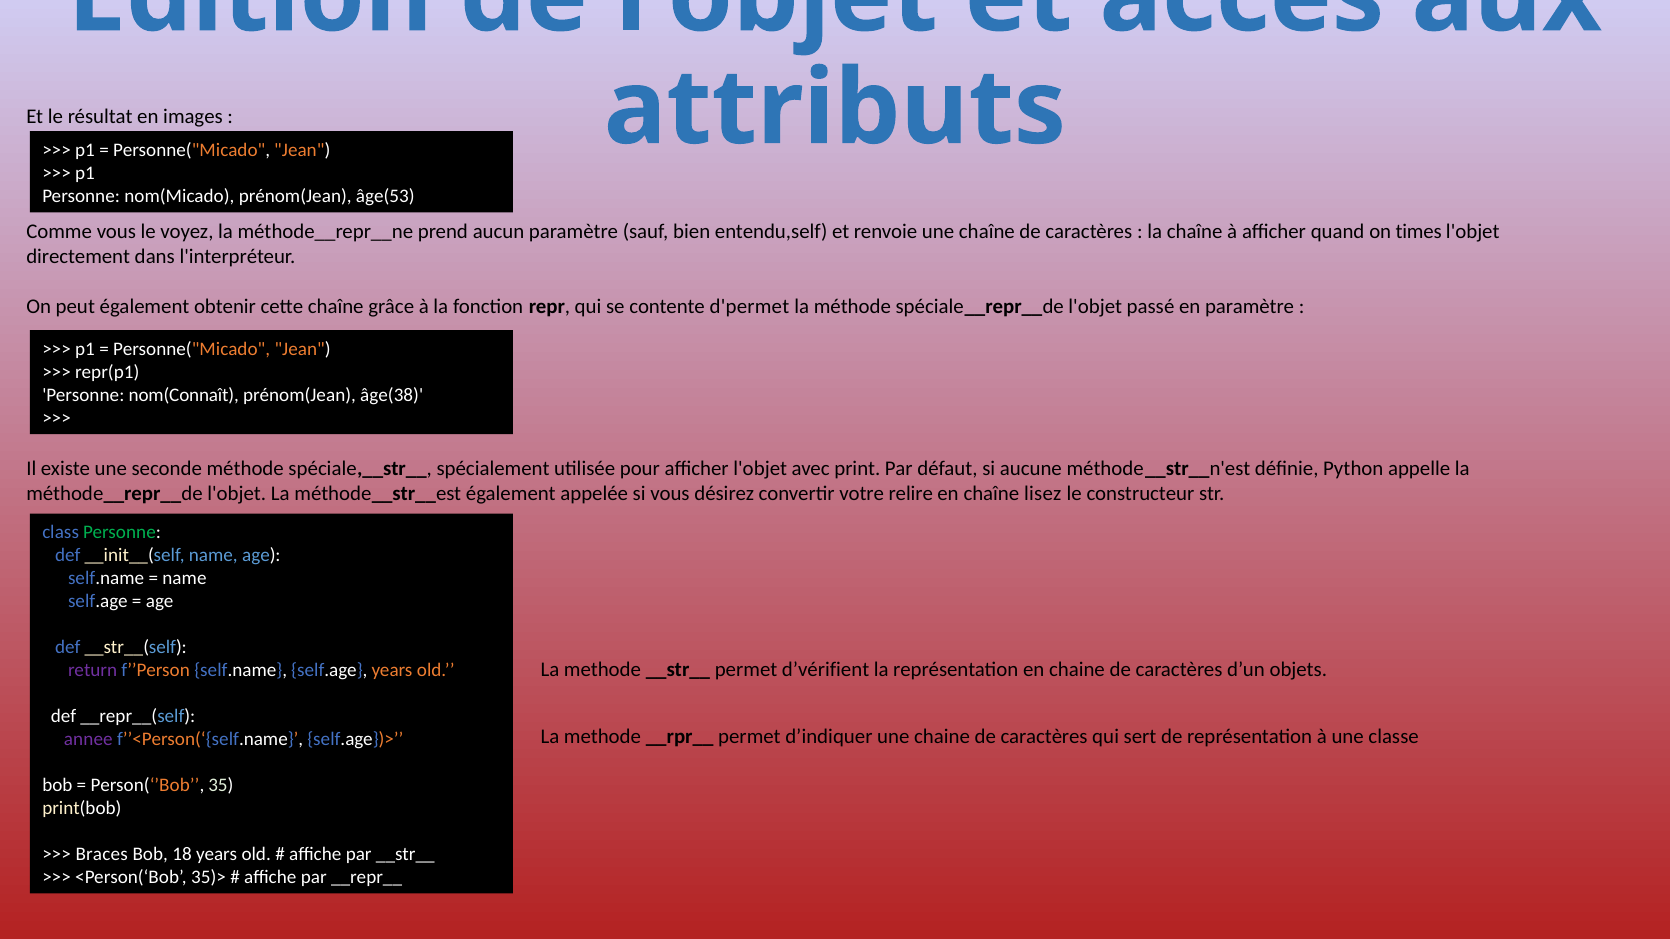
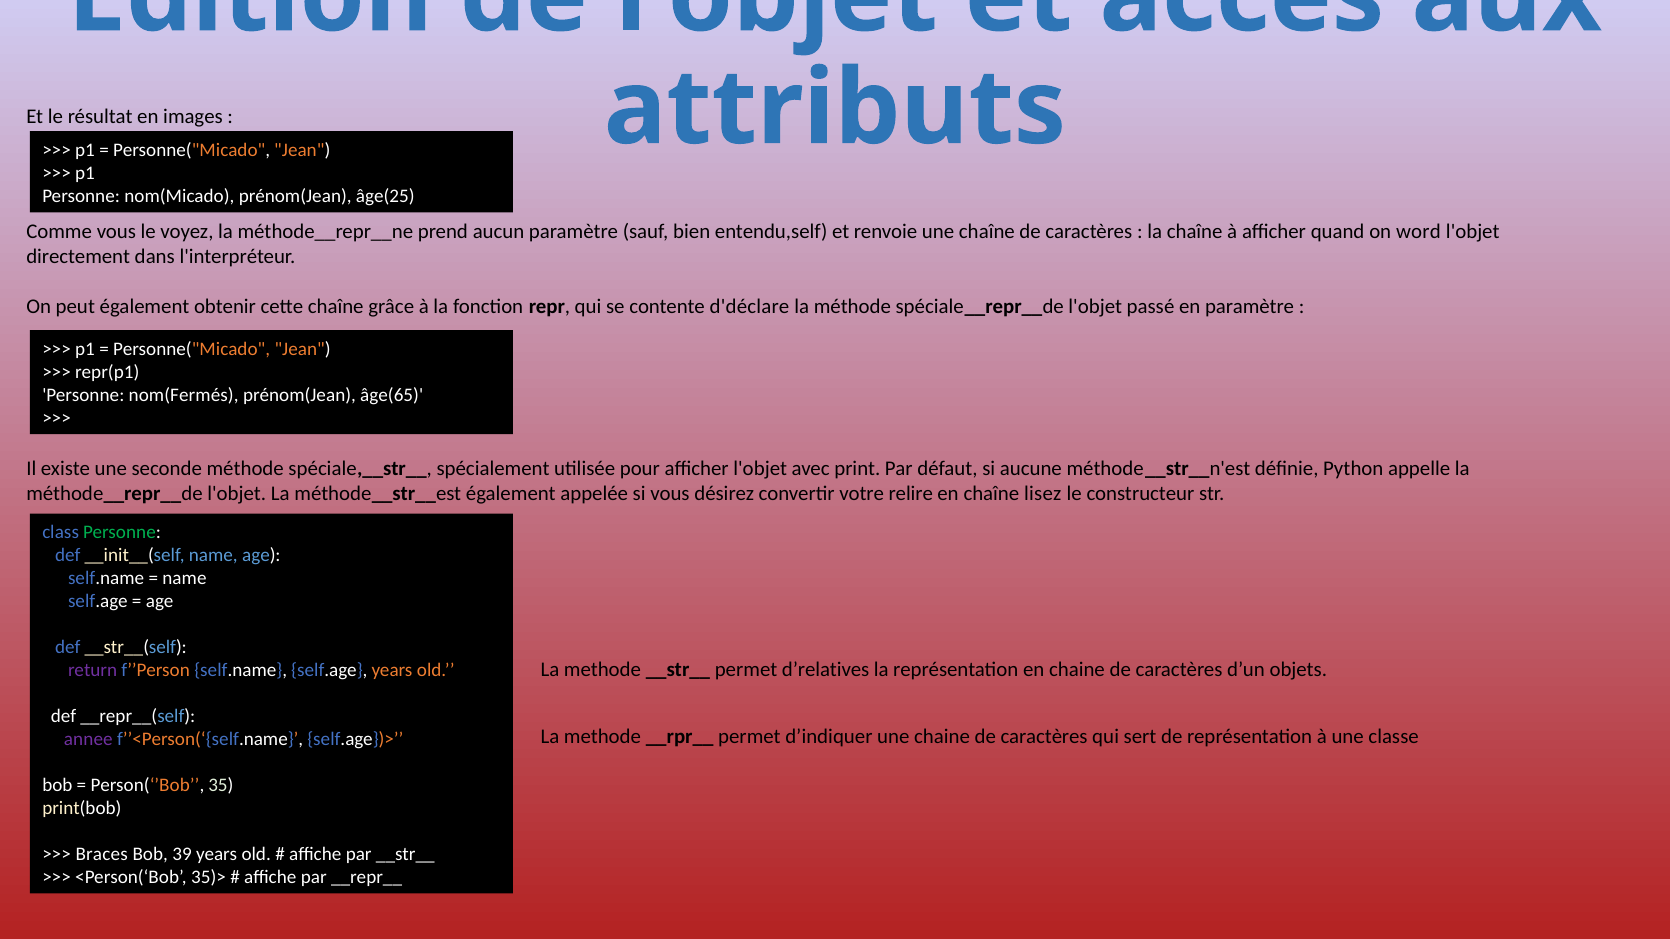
âge(53: âge(53 -> âge(25 (385, 196)
times: times -> word (1418, 232)
d'permet: d'permet -> d'déclare (750, 307)
nom(Connaît: nom(Connaît -> nom(Fermés (184, 395)
âge(38: âge(38 -> âge(65 (392, 395)
d’vérifient: d’vérifient -> d’relatives (826, 670)
18: 18 -> 39 (182, 855)
